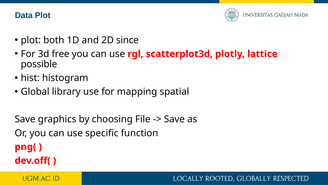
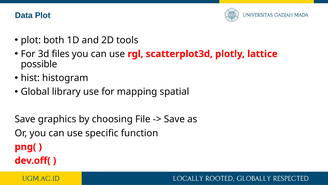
since: since -> tools (127, 40)
free: free -> files (61, 54)
